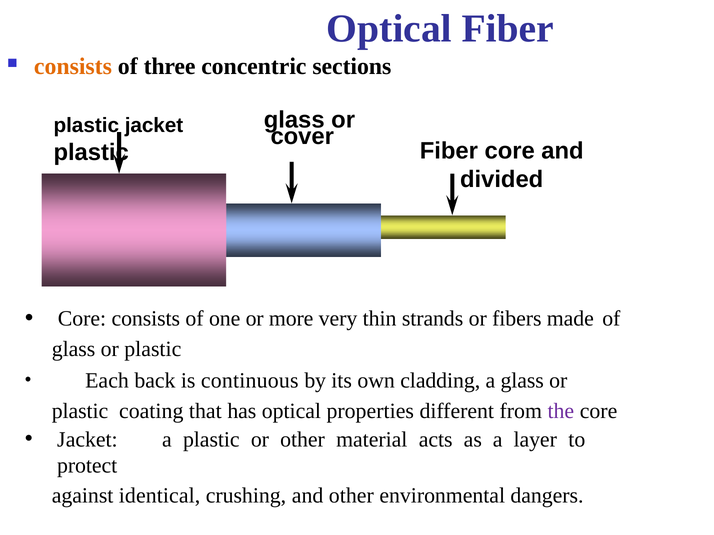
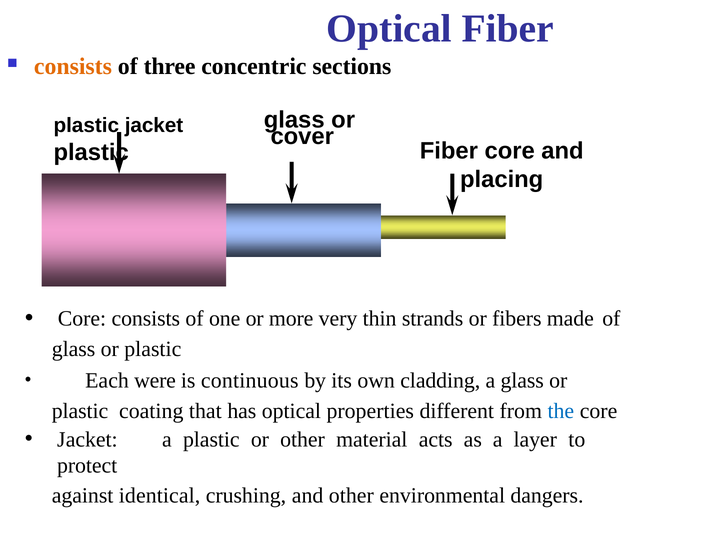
divided: divided -> placing (502, 180)
back: back -> were (155, 381)
the colour: purple -> blue (561, 411)
